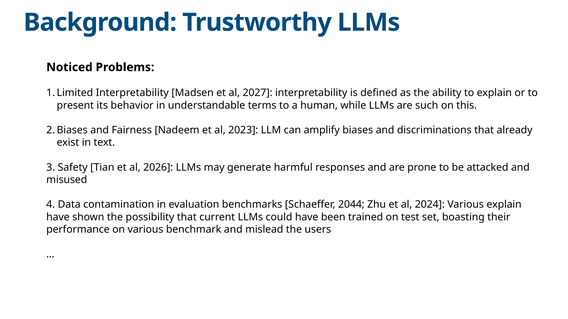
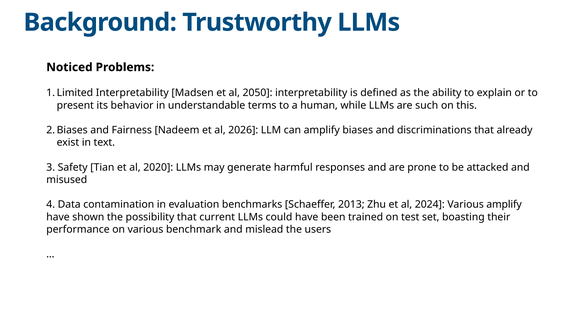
2027: 2027 -> 2050 (258, 93)
2023: 2023 -> 2026 (243, 130)
2026: 2026 -> 2020 (158, 168)
2044: 2044 -> 2013 (351, 205)
Various explain: explain -> amplify (504, 205)
